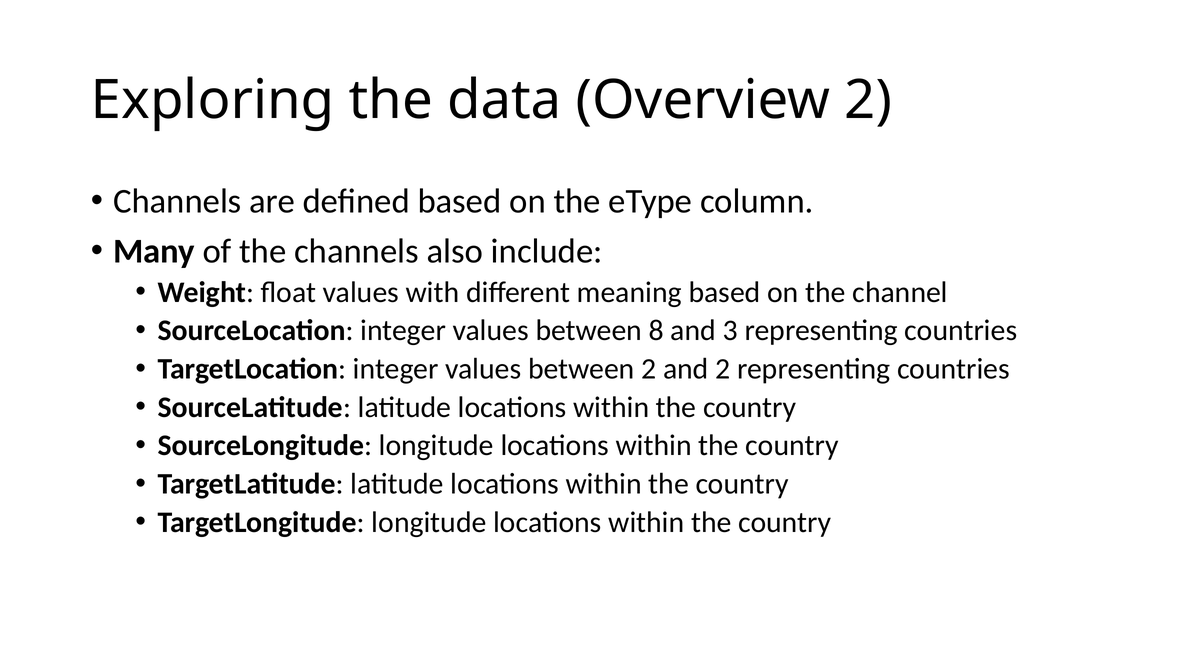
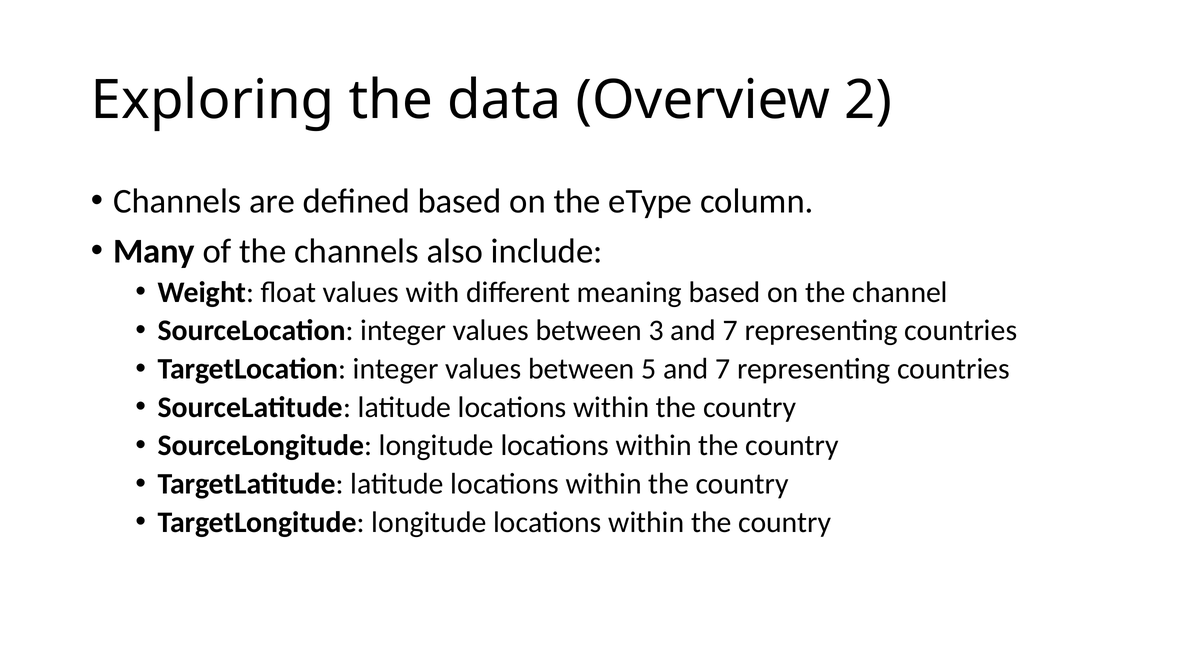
8: 8 -> 3 (656, 331)
3: 3 -> 7 (730, 331)
between 2: 2 -> 5 (649, 369)
2: 2 -> 7 (723, 369)
